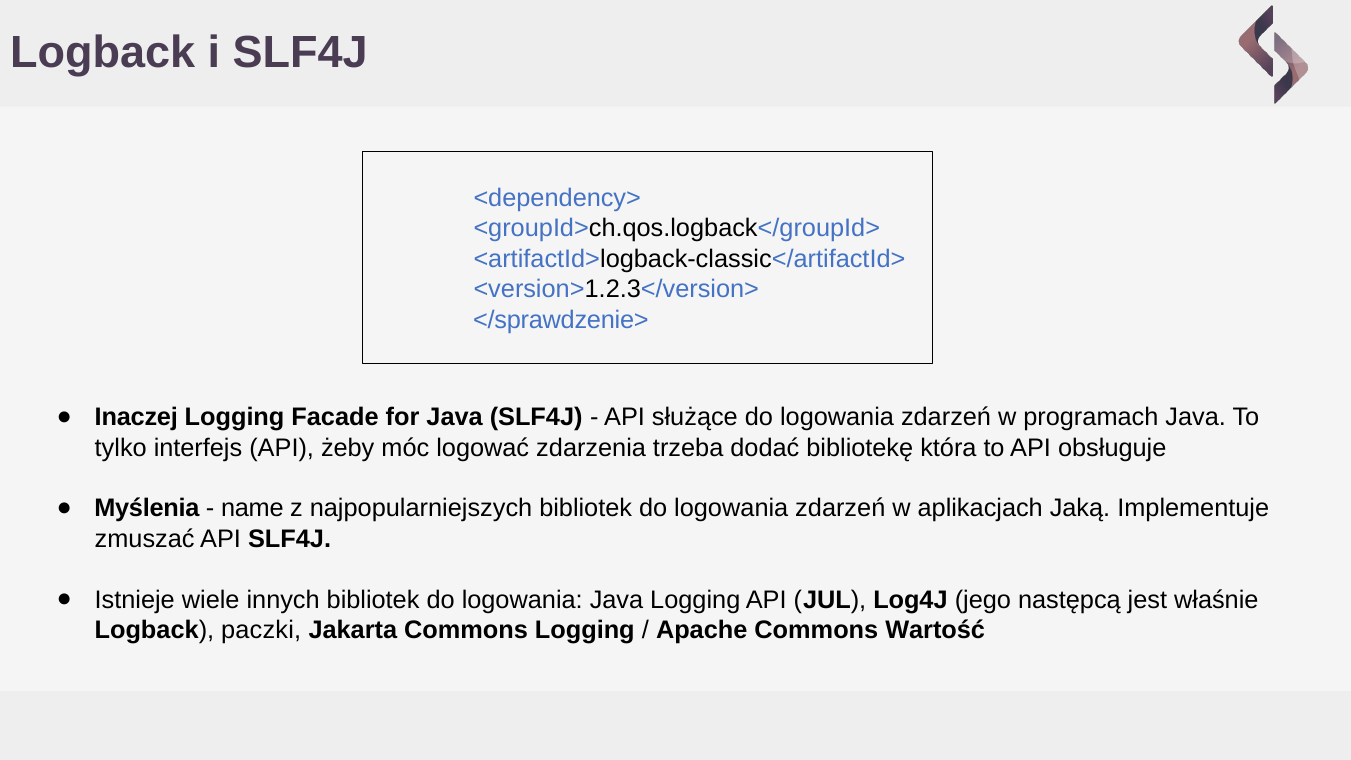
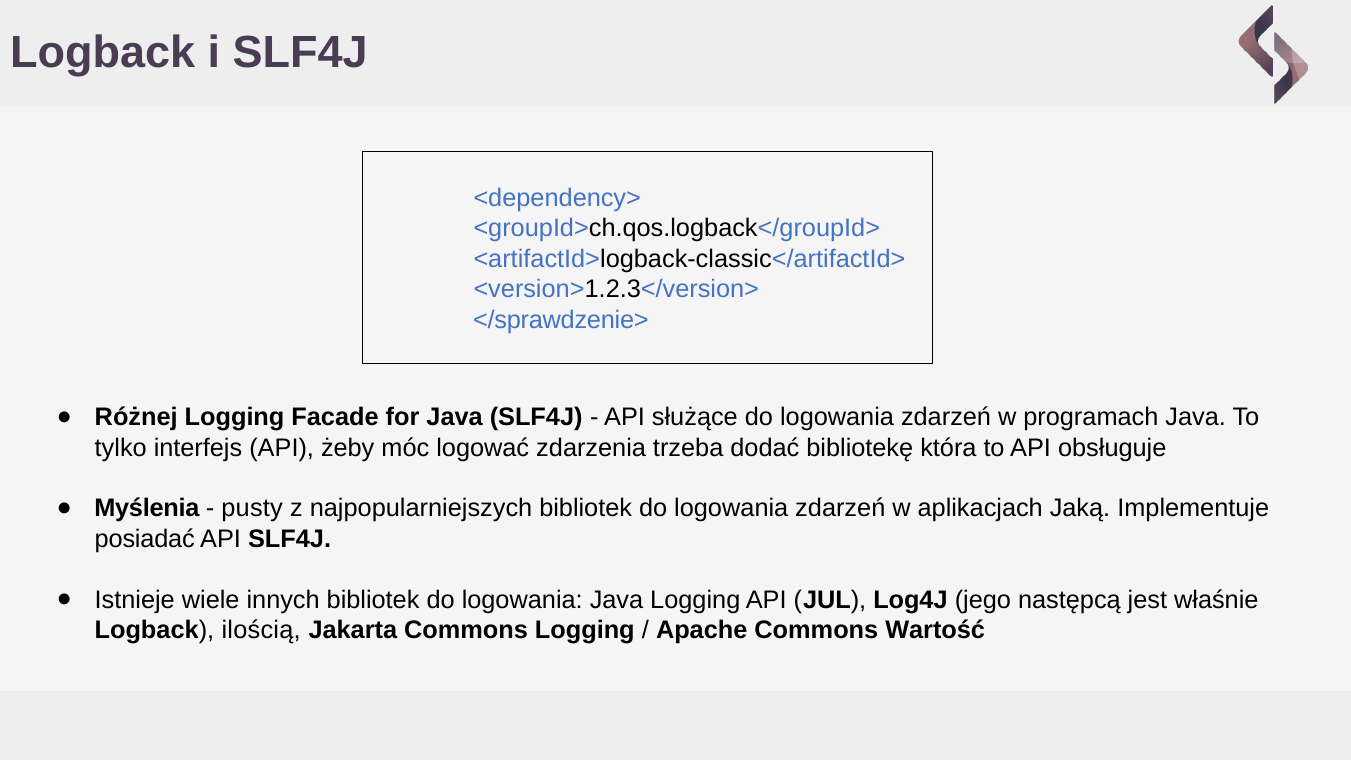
Inaczej: Inaczej -> Różnej (136, 417)
name: name -> pusty (252, 509)
zmuszać: zmuszać -> posiadać (145, 539)
paczki: paczki -> ilością (261, 630)
